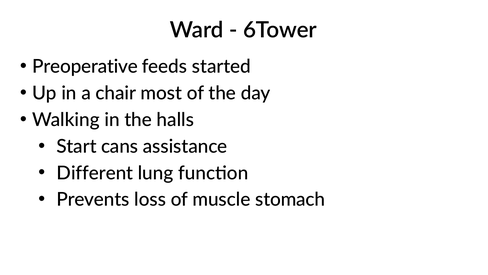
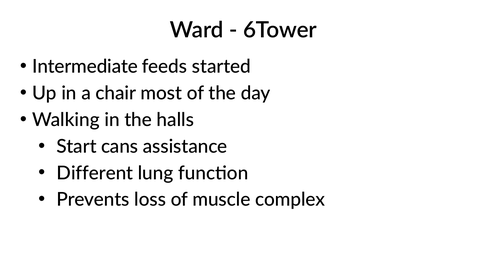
Preoperative: Preoperative -> Intermediate (85, 66)
stomach: stomach -> complex (290, 199)
